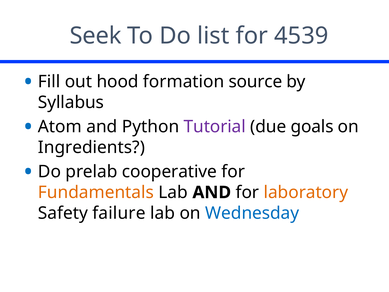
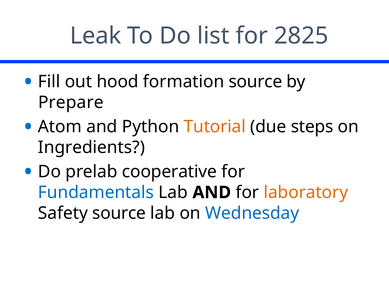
Seek: Seek -> Leak (96, 36)
4539: 4539 -> 2825 (301, 36)
Syllabus: Syllabus -> Prepare (71, 102)
Tutorial colour: purple -> orange (215, 127)
goals: goals -> steps (312, 127)
Fundamentals colour: orange -> blue (96, 192)
Safety failure: failure -> source (119, 213)
